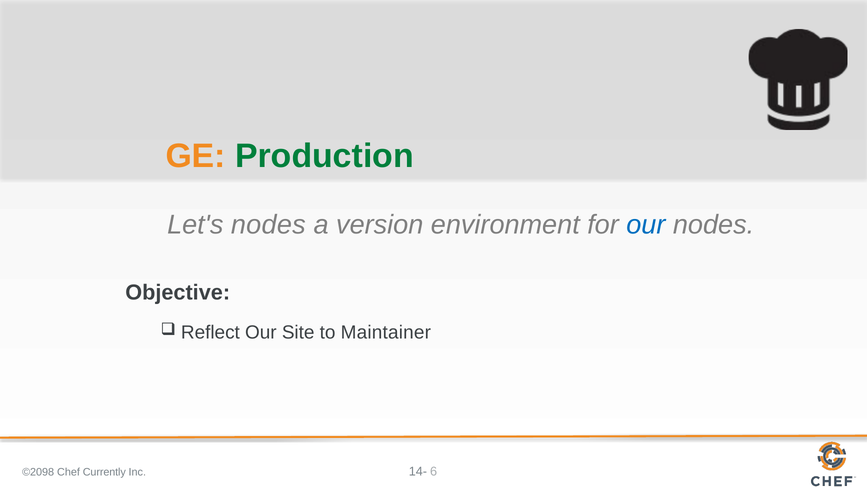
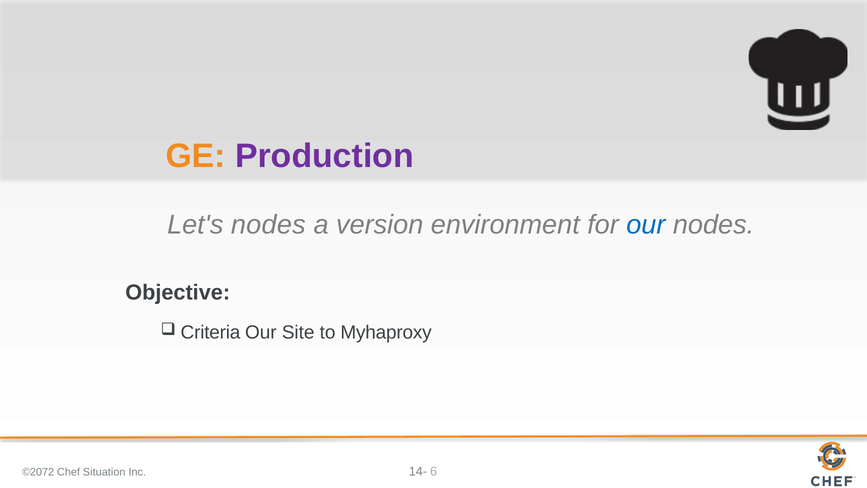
Production colour: green -> purple (324, 156)
Reflect: Reflect -> Criteria (211, 332)
Maintainer: Maintainer -> Myhaproxy (386, 332)
©2098: ©2098 -> ©2072 (38, 472)
Currently: Currently -> Situation (104, 472)
